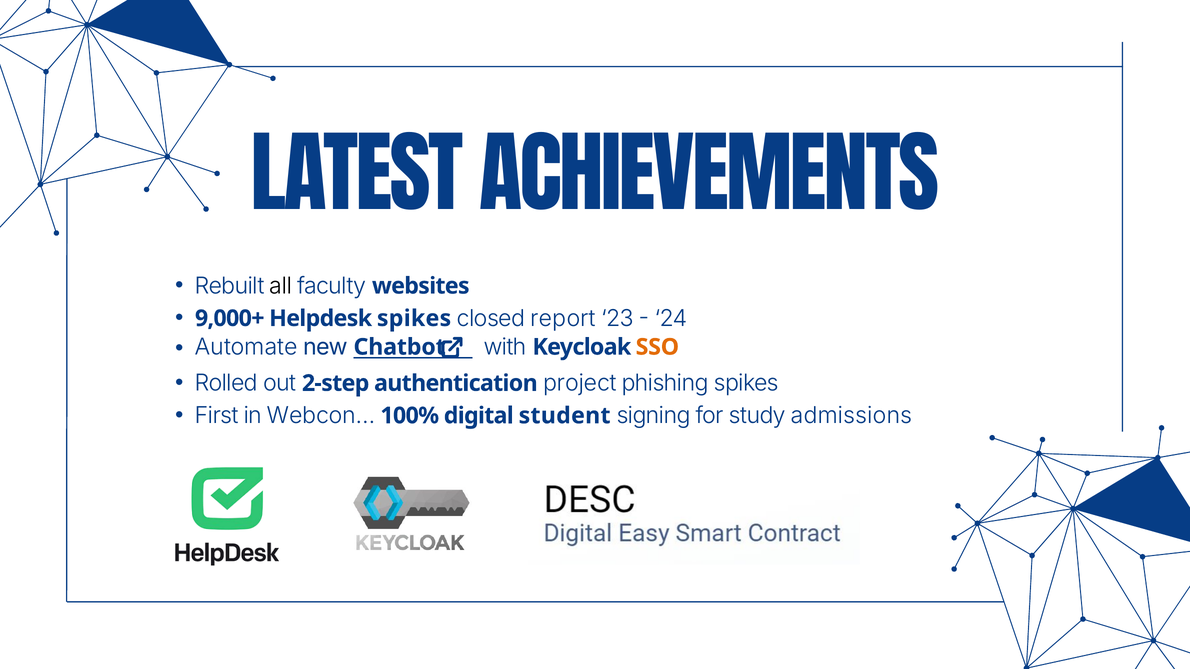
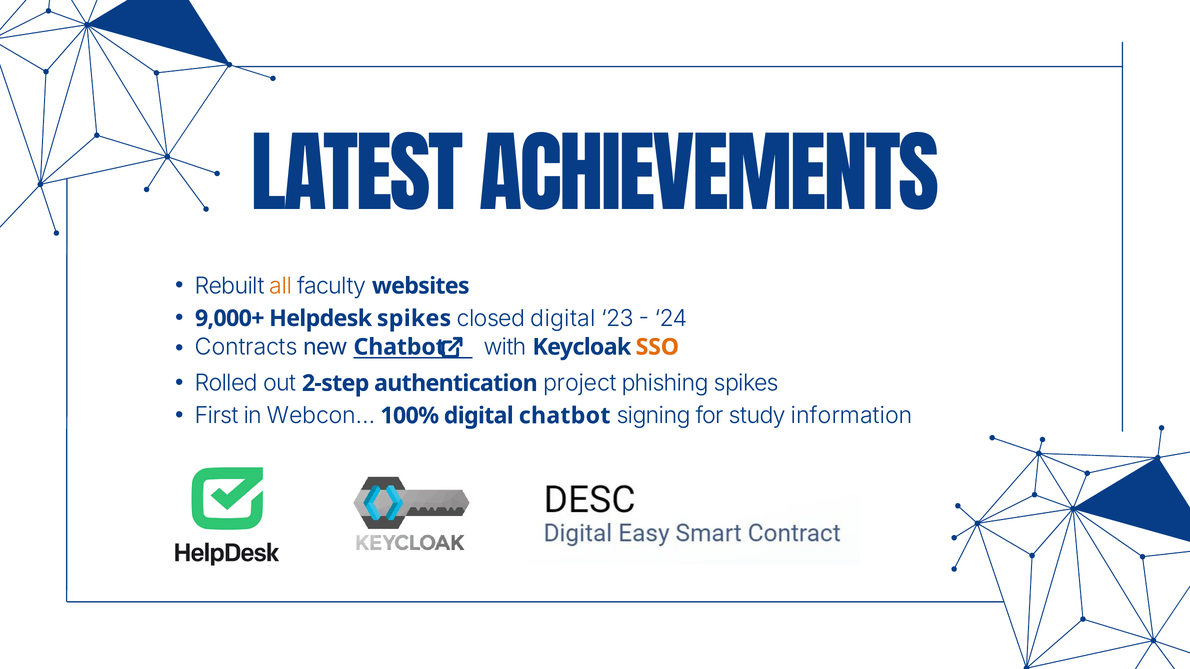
all colour: black -> orange (281, 286)
closed report: report -> digital (563, 319)
Automate: Automate -> Contracts (246, 347)
digital student: student -> chatbot (565, 416)
admissions: admissions -> information (852, 416)
